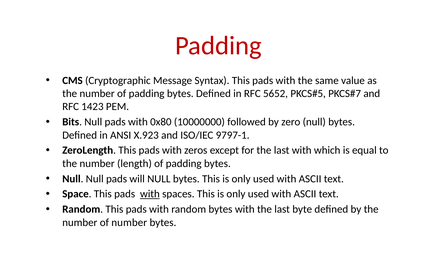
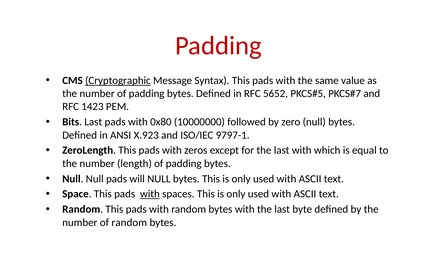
Cryptographic underline: none -> present (118, 81)
Bits Null: Null -> Last (93, 122)
of number: number -> random (129, 223)
